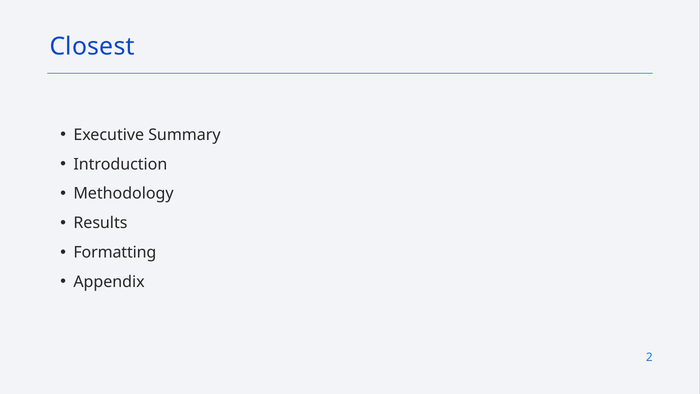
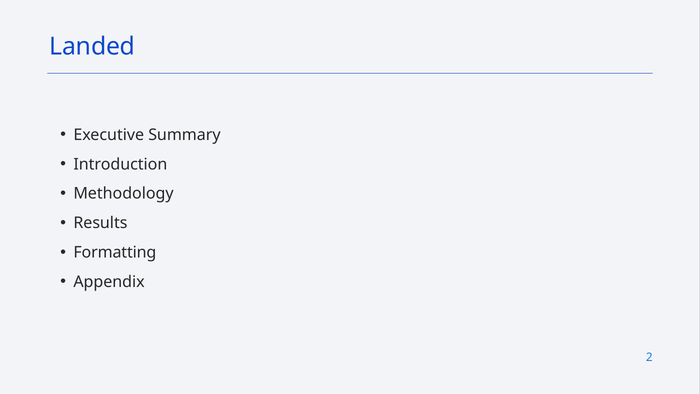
Closest: Closest -> Landed (92, 47)
